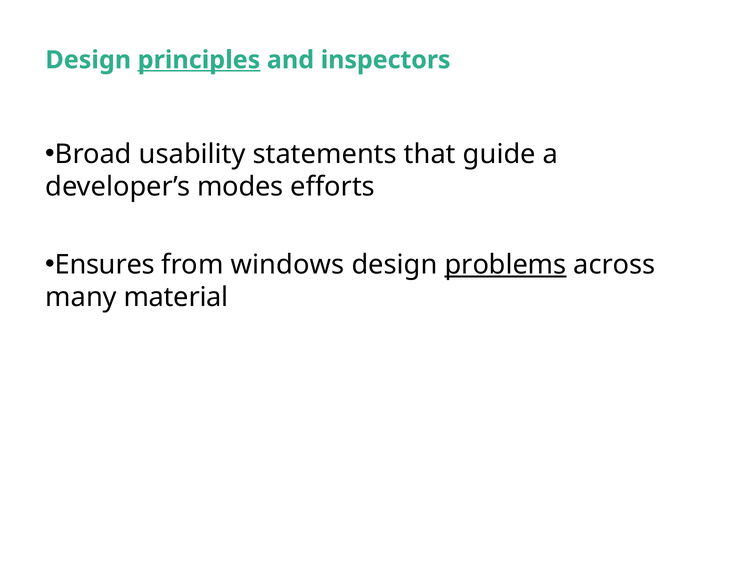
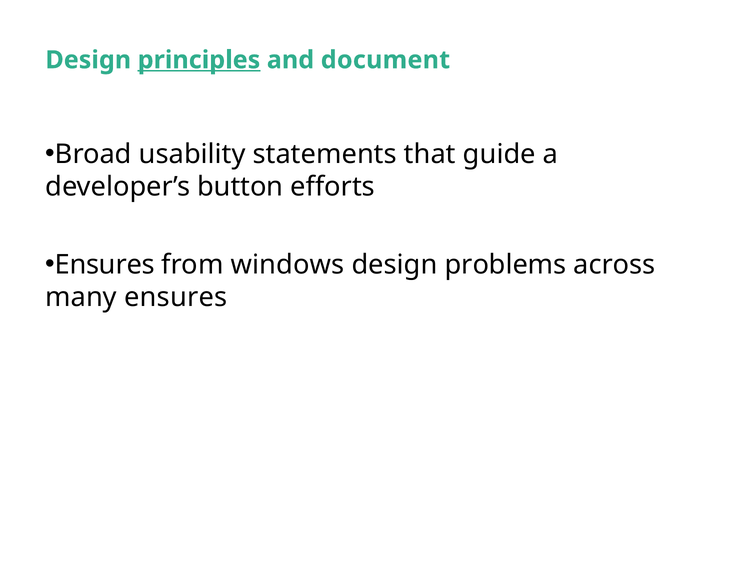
inspectors: inspectors -> document (385, 60)
modes: modes -> button (240, 187)
problems underline: present -> none (506, 265)
many material: material -> ensures (176, 298)
